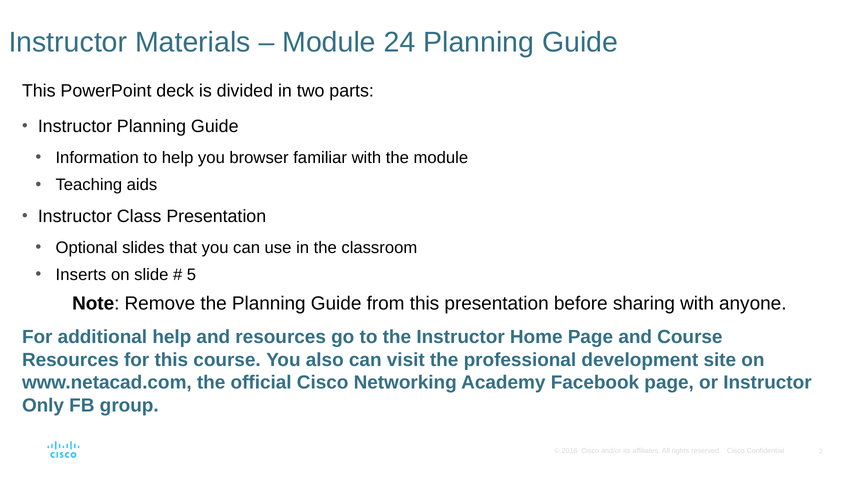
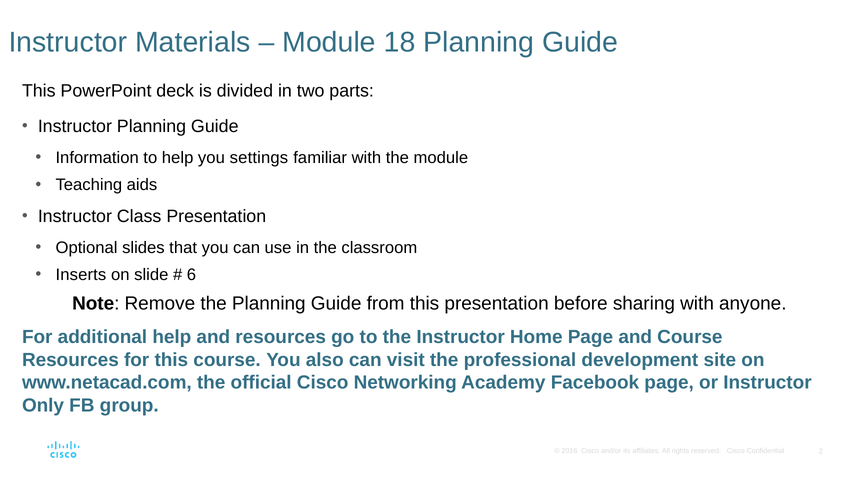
24: 24 -> 18 (400, 42)
browser: browser -> settings (259, 158)
5: 5 -> 6 (191, 275)
